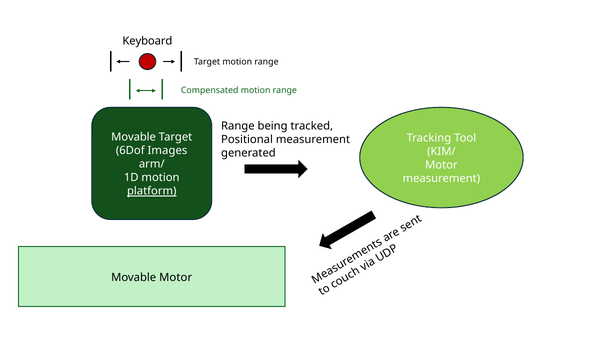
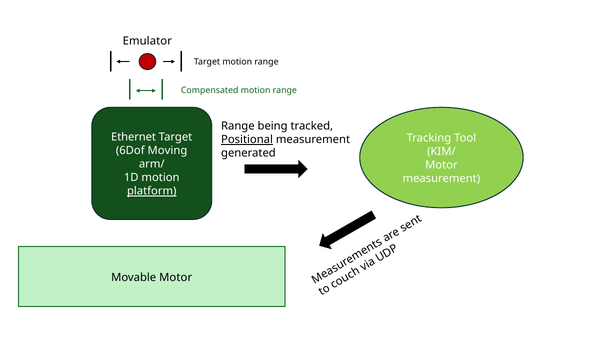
Keyboard: Keyboard -> Emulator (147, 41)
Movable: Movable -> Ethernet (134, 137)
Positional underline: none -> present (247, 140)
Images: Images -> Moving (167, 151)
